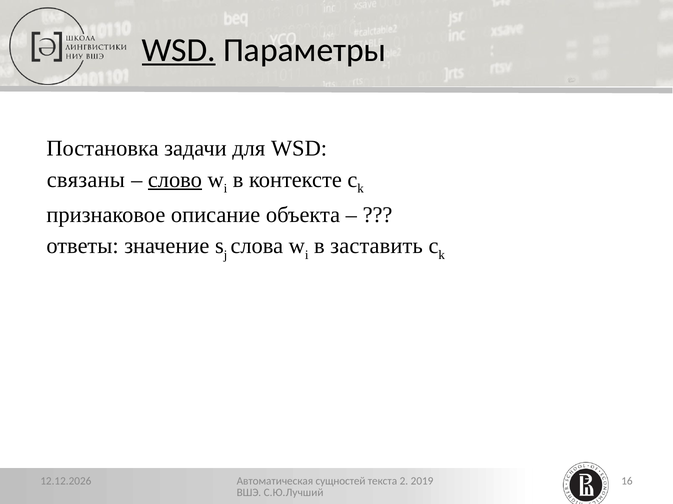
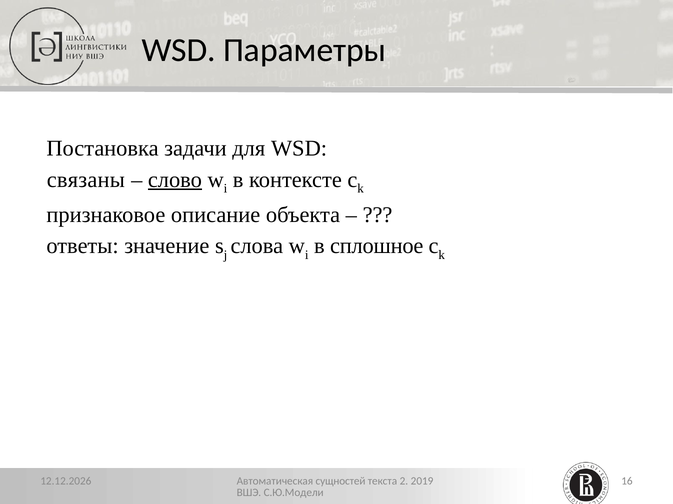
WSD underline: present -> none (179, 50)
заставить: заставить -> сплошное (377, 246)
С.Ю.Лучший: С.Ю.Лучший -> С.Ю.Модели (294, 493)
